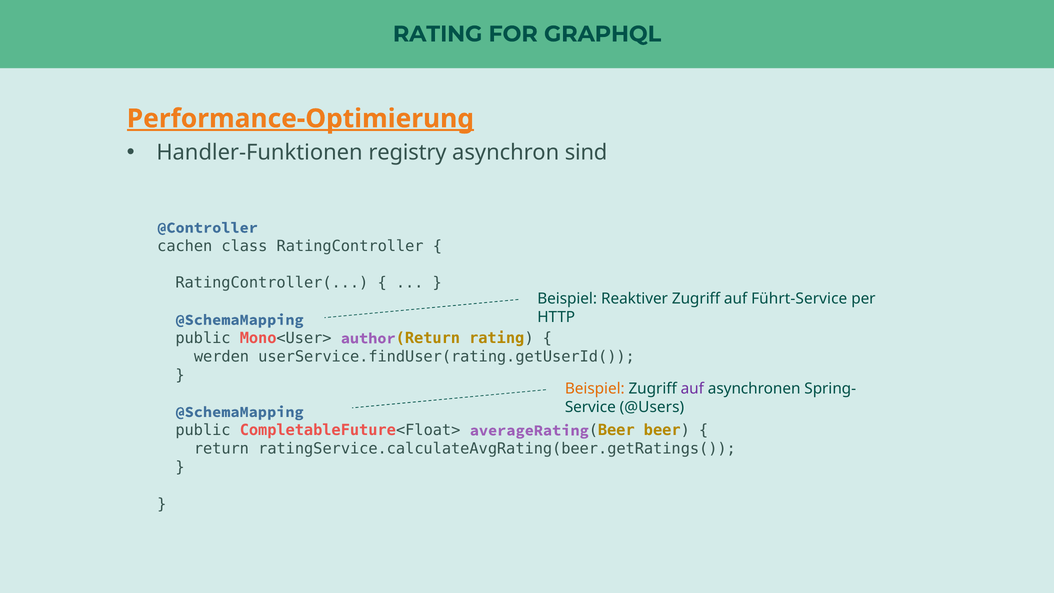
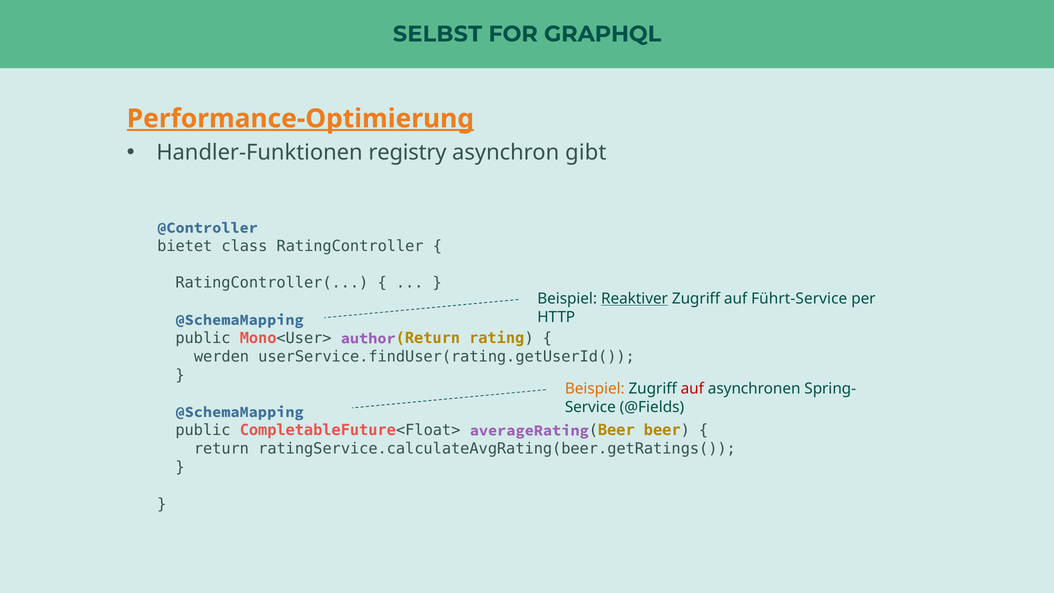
RATING: RATING -> SELBST (437, 34)
sind: sind -> gibt (586, 153)
cachen: cachen -> bietet (185, 246)
Reaktiver underline: none -> present (635, 299)
auf colour: purple -> red (692, 389)
@Users: @Users -> @Fields (652, 407)
